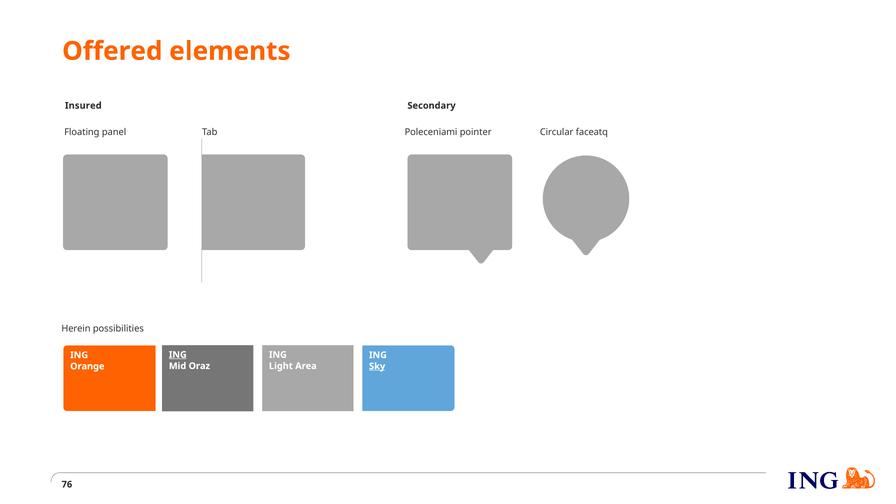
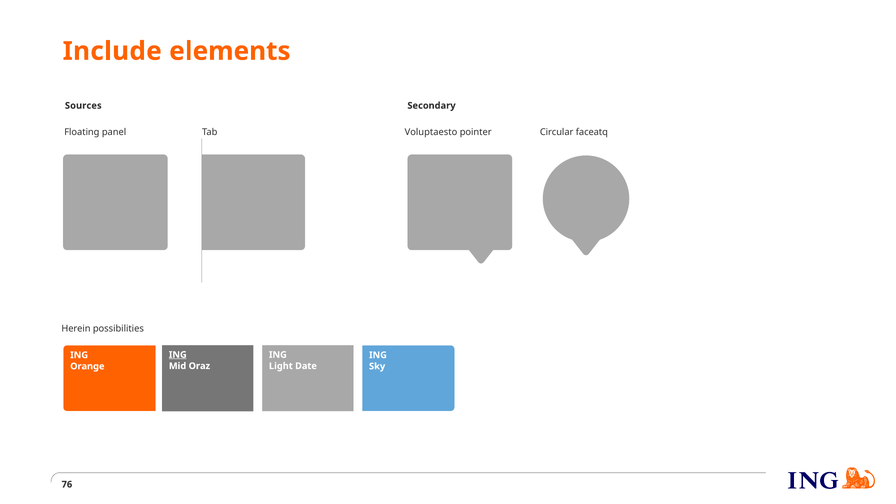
Offered: Offered -> Include (112, 51)
Insured: Insured -> Sources (83, 106)
Poleceniami: Poleceniami -> Voluptaesto (431, 132)
Area: Area -> Date (306, 366)
Sky underline: present -> none (377, 366)
